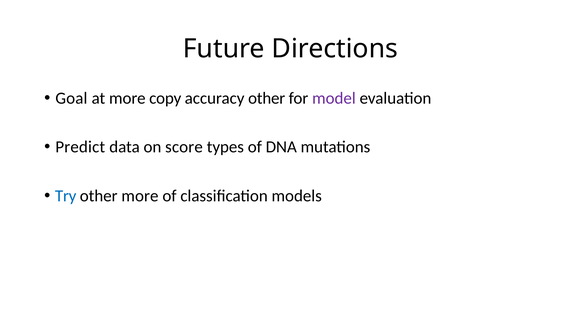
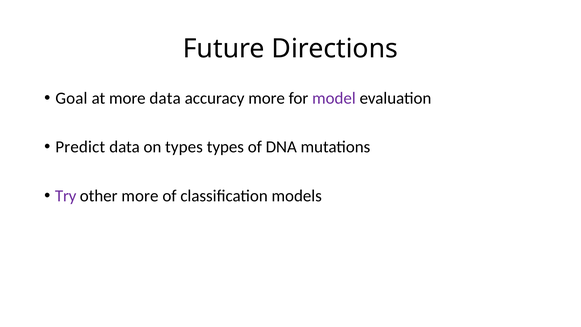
more copy: copy -> data (165, 98)
accuracy other: other -> more (267, 98)
on score: score -> types (184, 147)
Try colour: blue -> purple (66, 196)
